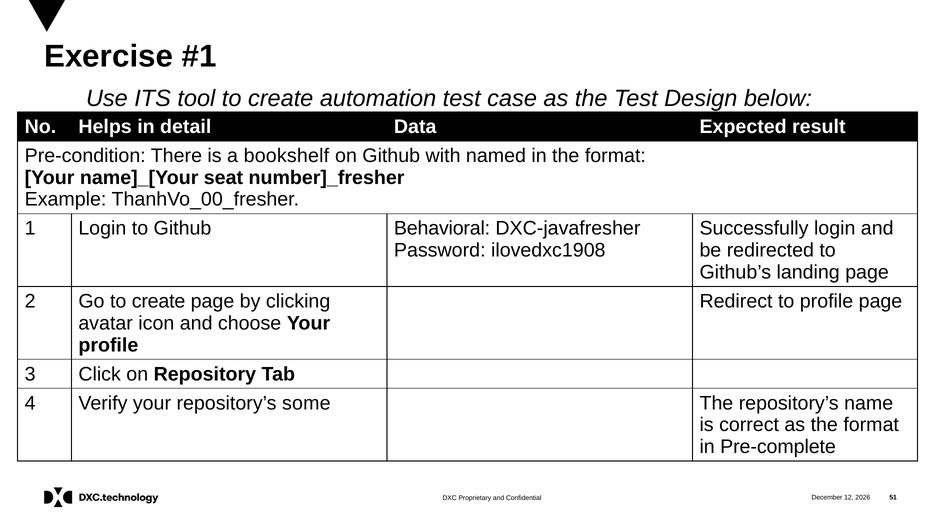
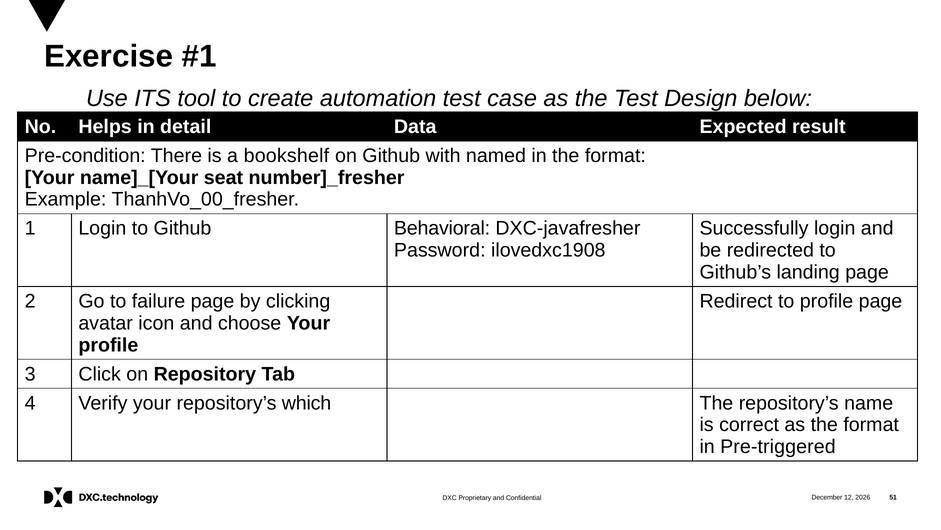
Go to create: create -> failure (158, 301)
some: some -> which (307, 403)
Pre-complete: Pre-complete -> Pre-triggered (778, 446)
